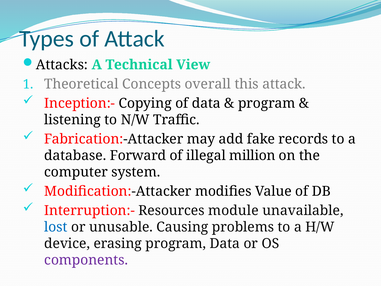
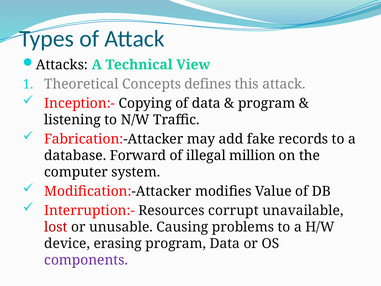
overall: overall -> defines (208, 84)
module: module -> corrupt (233, 210)
lost colour: blue -> red (56, 227)
